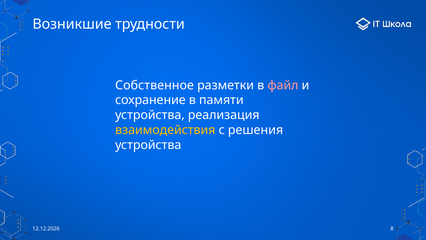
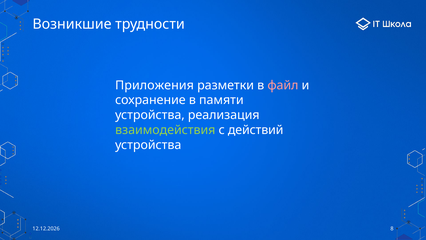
Собственное: Собственное -> Приложения (155, 85)
взаимодействия colour: yellow -> light green (165, 130)
решения: решения -> действий (256, 130)
